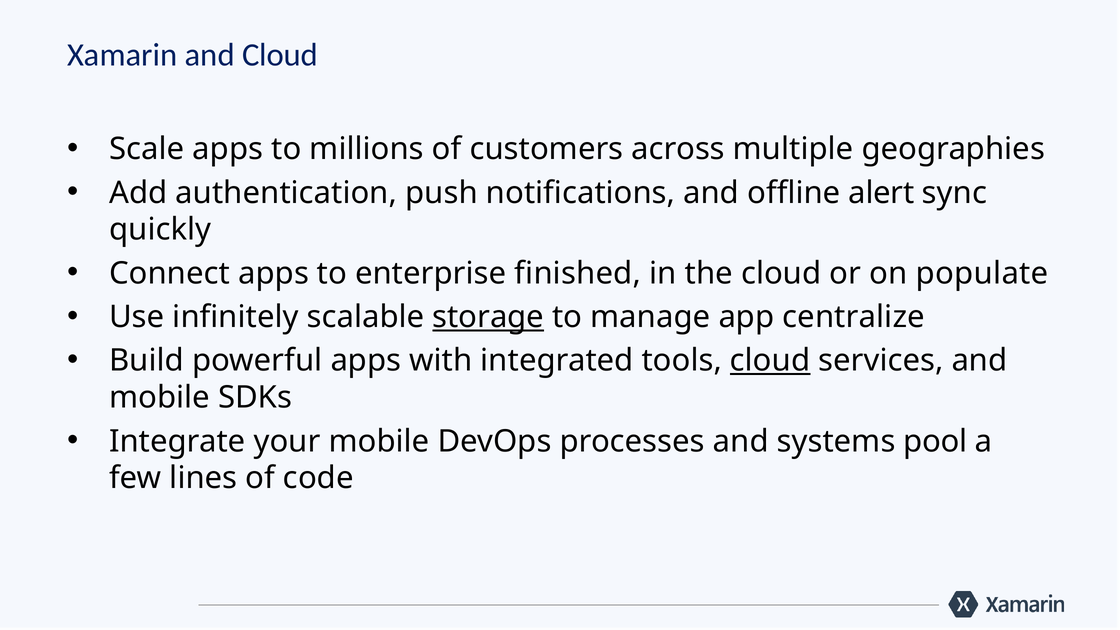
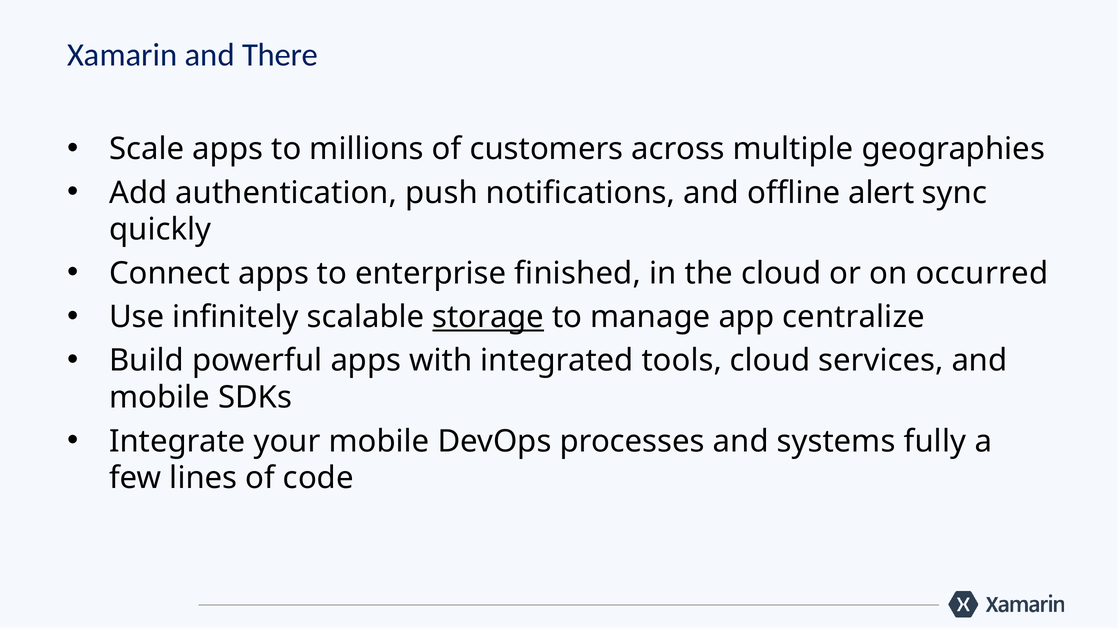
and Cloud: Cloud -> There (280, 55)
populate: populate -> occurred (982, 273)
cloud underline: present -> none (770, 361)
pool: pool -> fully (935, 441)
